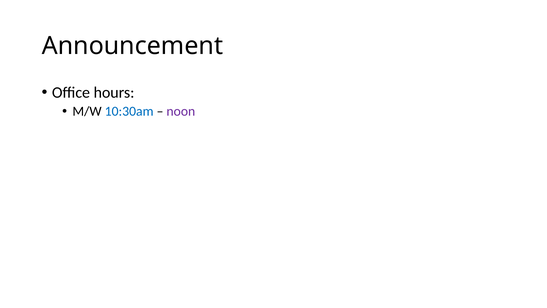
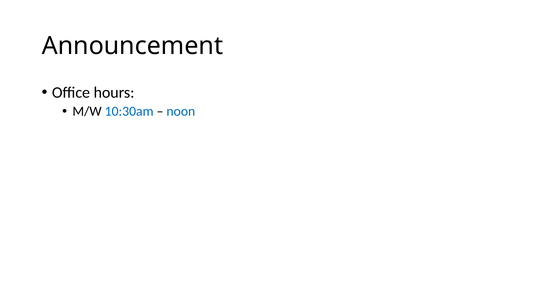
noon colour: purple -> blue (181, 111)
